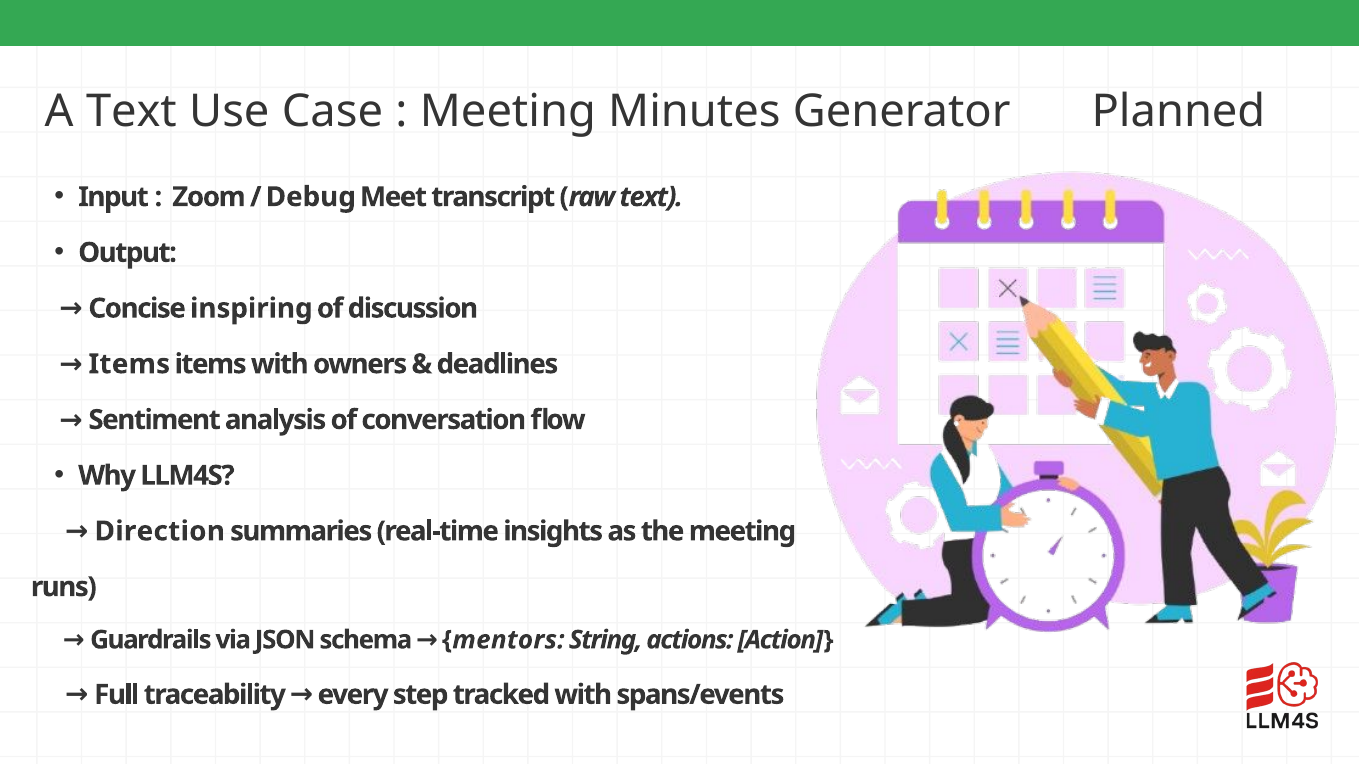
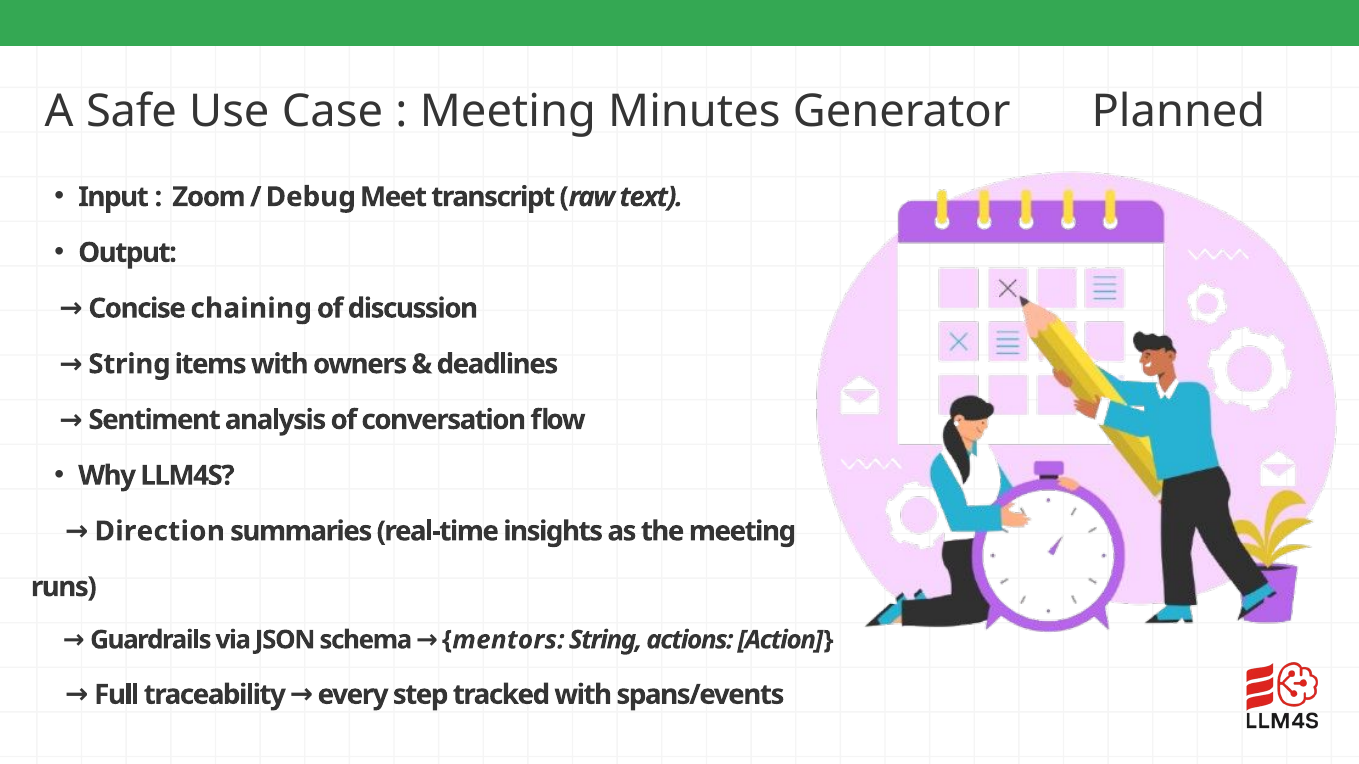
A Text: Text -> Safe (131, 112)
inspiring: inspiring -> chaining (251, 309)
Items: Items -> String (129, 364)
